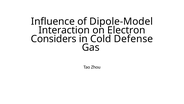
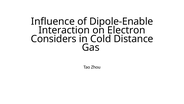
Dipole-Model: Dipole-Model -> Dipole-Enable (121, 21)
Defense: Defense -> Distance (133, 39)
